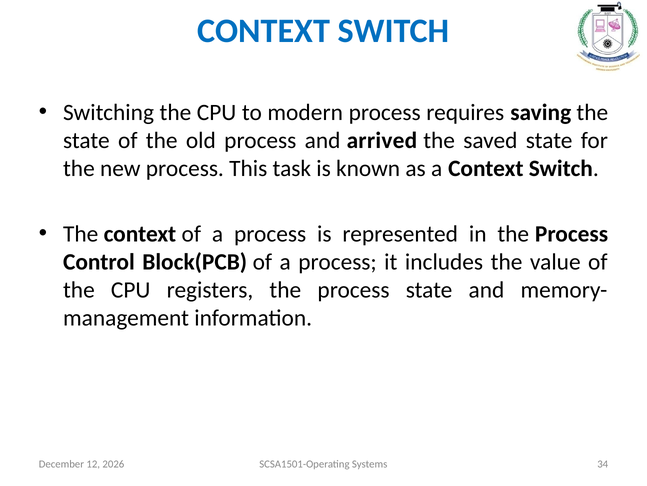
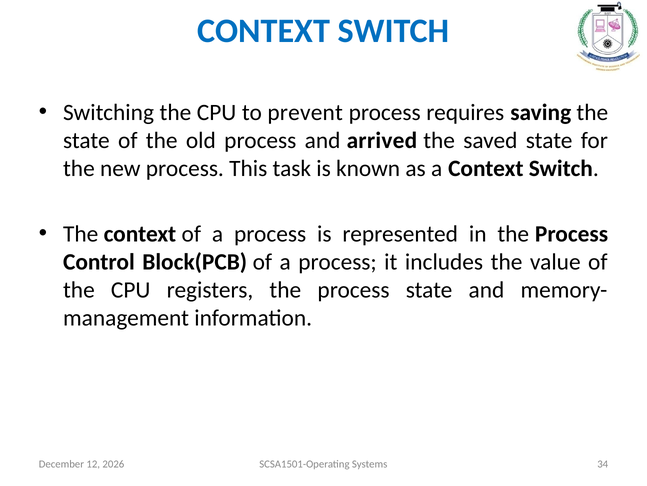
modern: modern -> prevent (305, 112)
